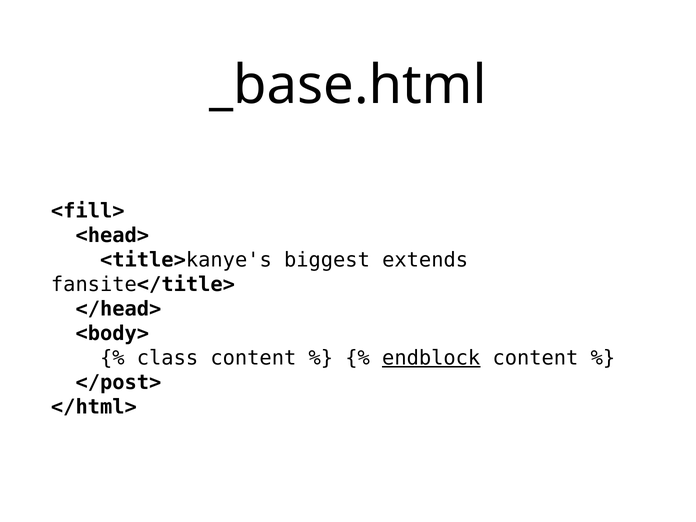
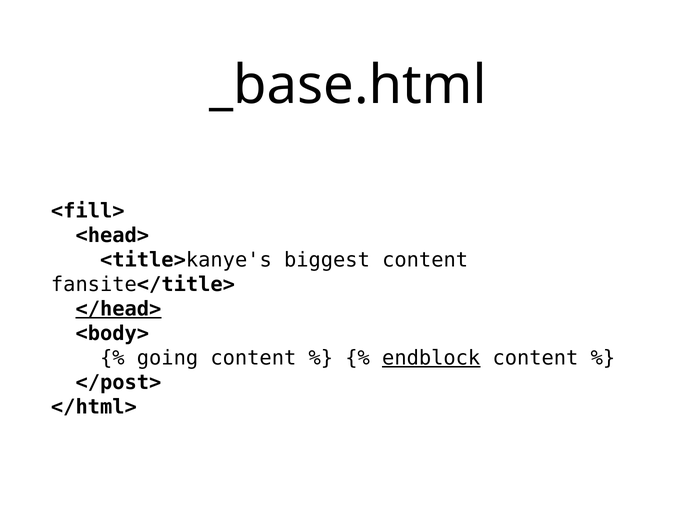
biggest extends: extends -> content (425, 260)
</head> underline: none -> present (118, 309)
class: class -> going (167, 358)
